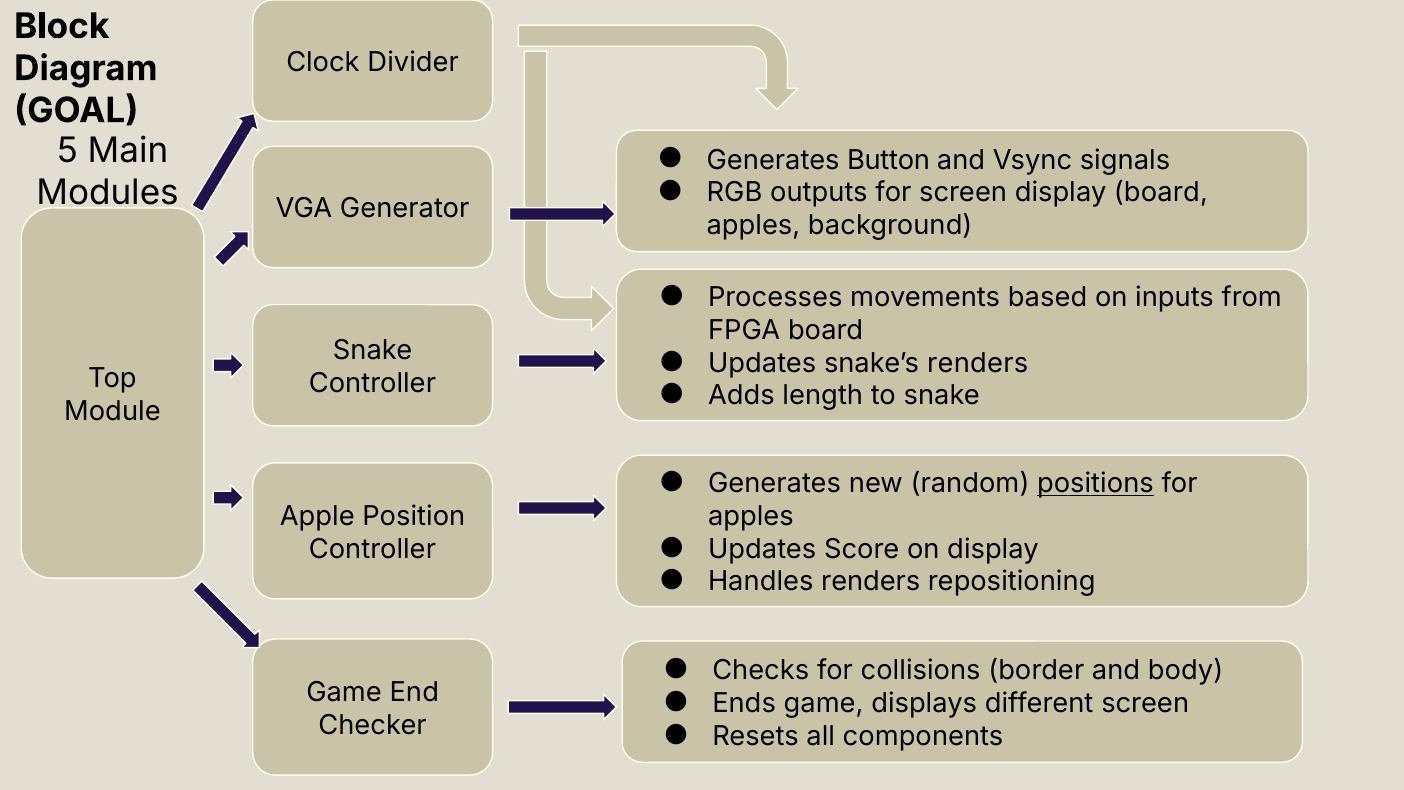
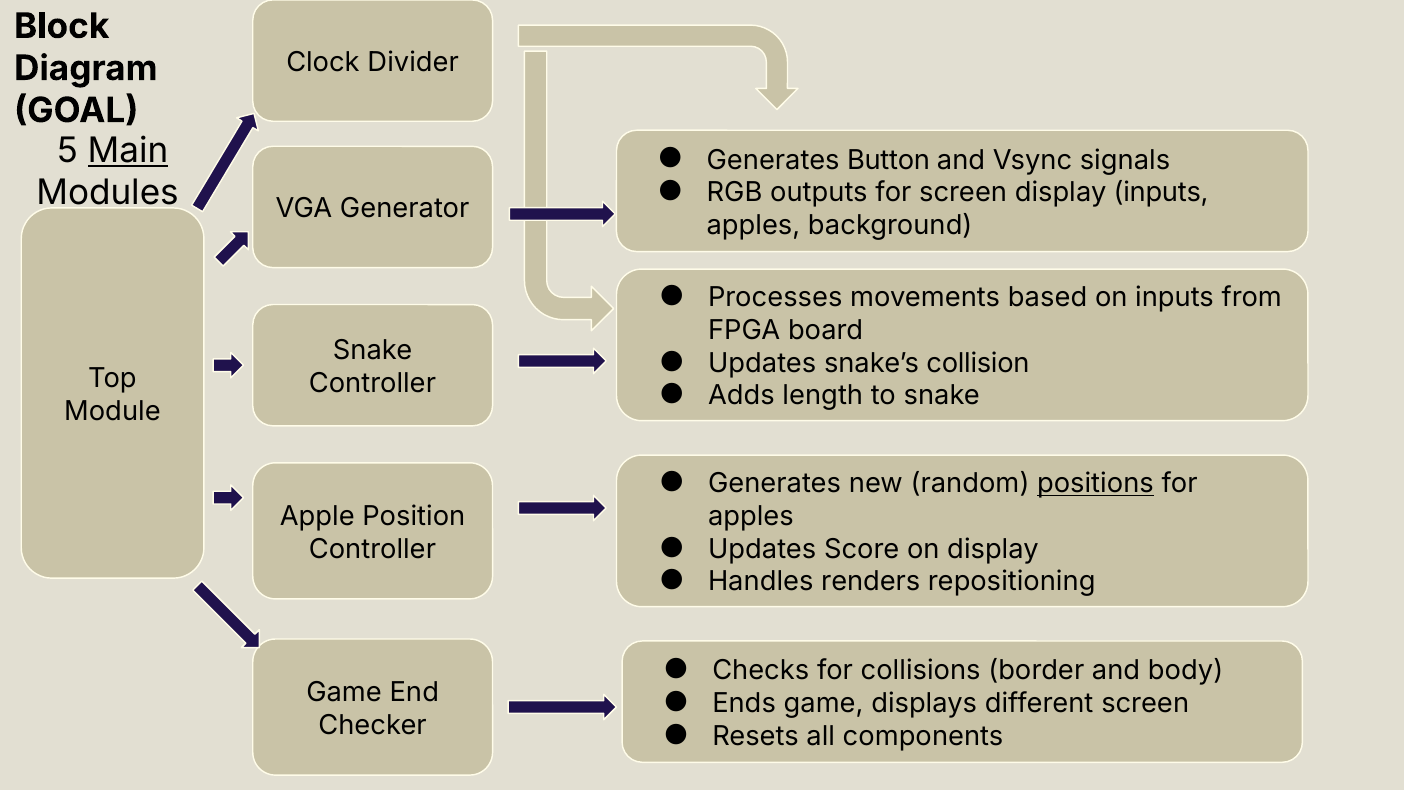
Main underline: none -> present (128, 151)
display board: board -> inputs (1161, 193)
snake’s renders: renders -> collision (978, 363)
